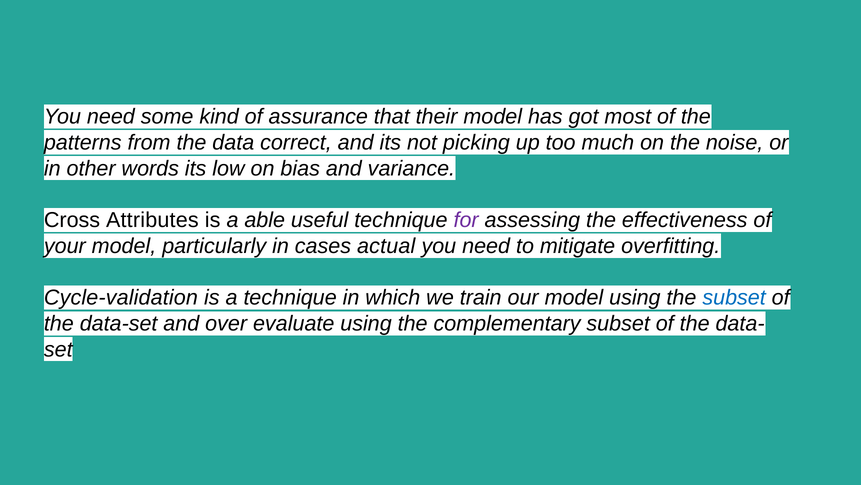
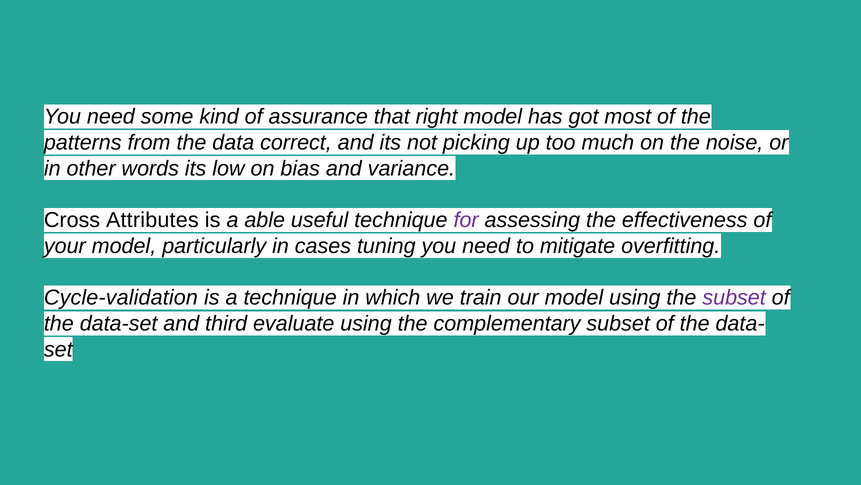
their: their -> right (437, 117)
actual: actual -> tuning (386, 246)
subset colour: blue -> purple (734, 297)
over: over -> third (226, 323)
